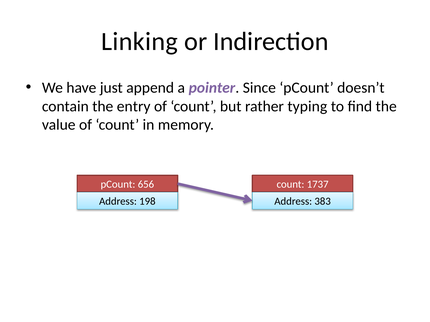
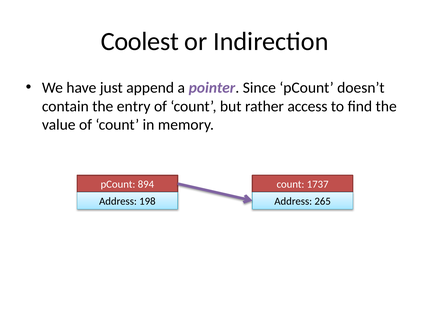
Linking: Linking -> Coolest (140, 42)
typing: typing -> access (307, 106)
656: 656 -> 894 (146, 185)
383: 383 -> 265 (323, 202)
